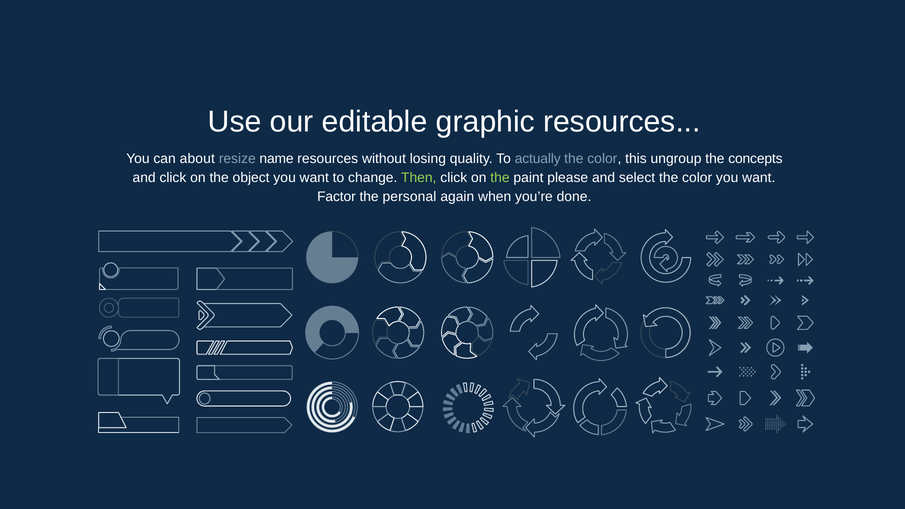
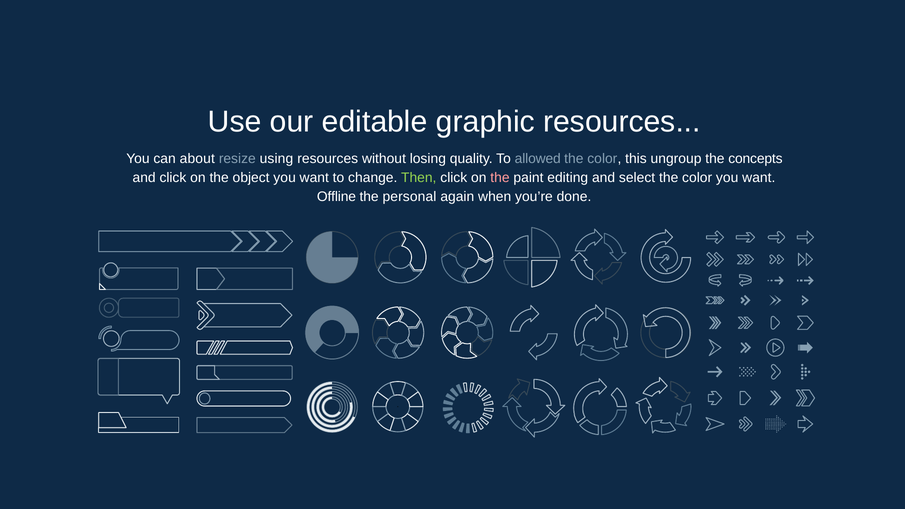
name: name -> using (276, 159)
actually: actually -> allowed (538, 159)
the colour: light green -> pink (500, 178)
please: please -> editing (568, 178)
Factor: Factor -> Offline (336, 197)
